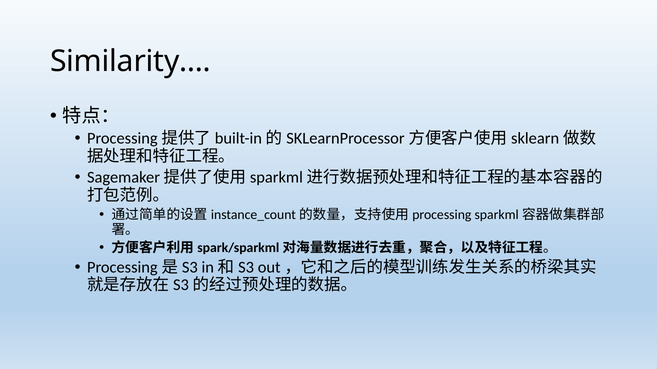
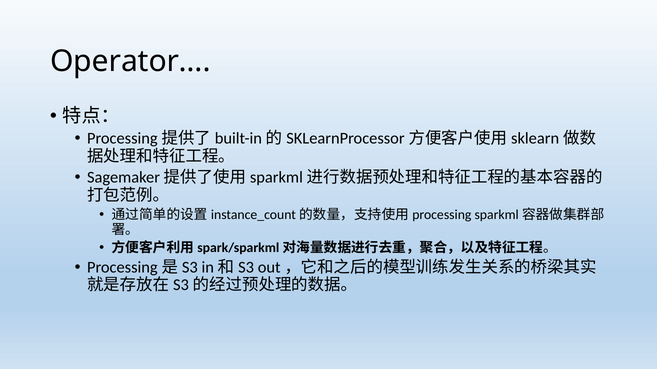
Similarity…: Similarity… -> Operator… (130, 61)
